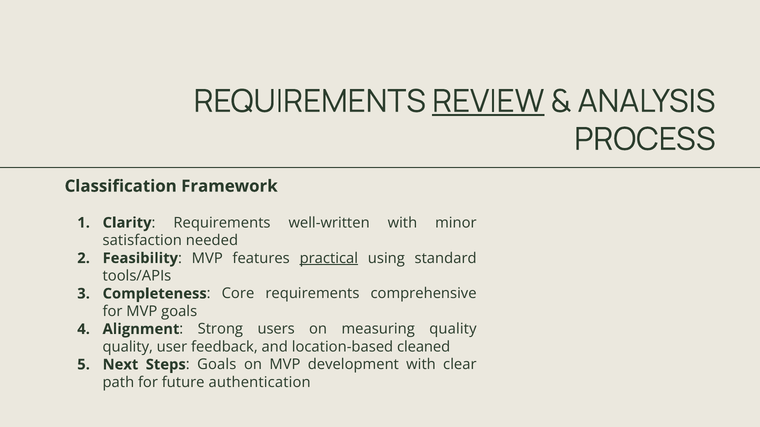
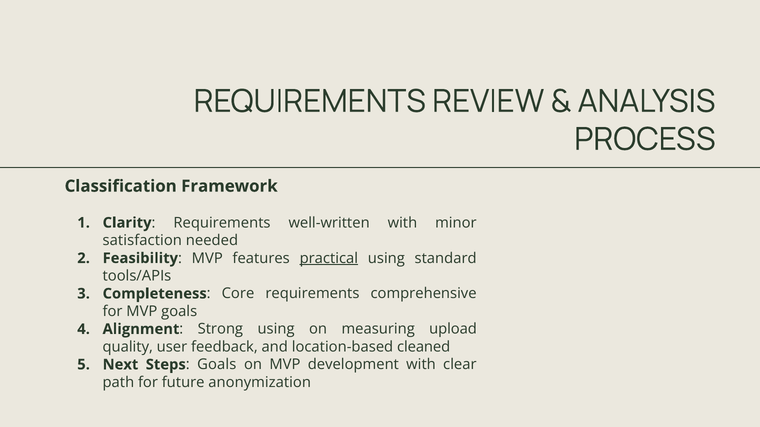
REVIEW underline: present -> none (488, 102)
Strong users: users -> using (276, 329)
measuring quality: quality -> upload (453, 329)
authentication: authentication -> anonymization (260, 383)
